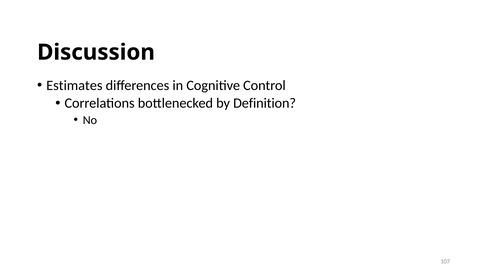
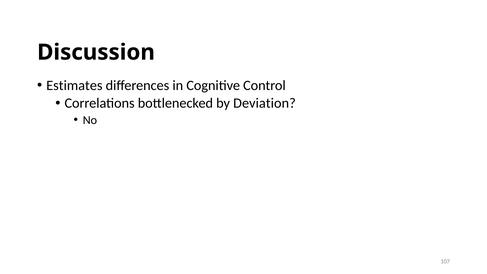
Definition: Definition -> Deviation (264, 103)
